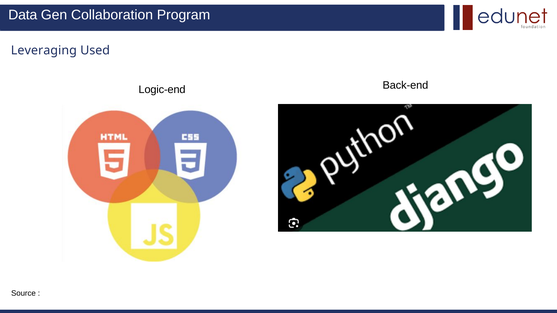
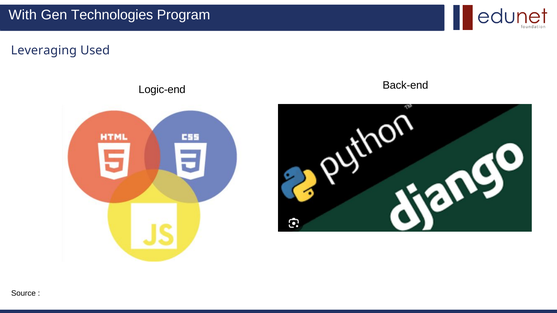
Data: Data -> With (23, 15)
Collaboration: Collaboration -> Technologies (112, 15)
